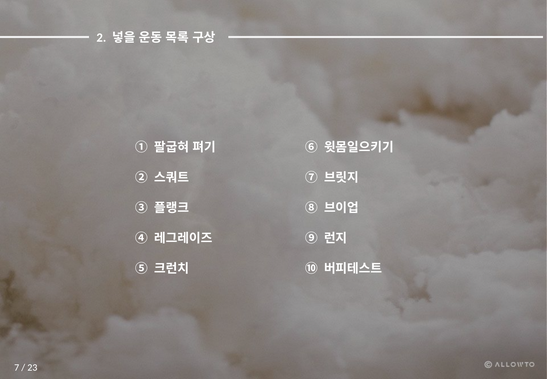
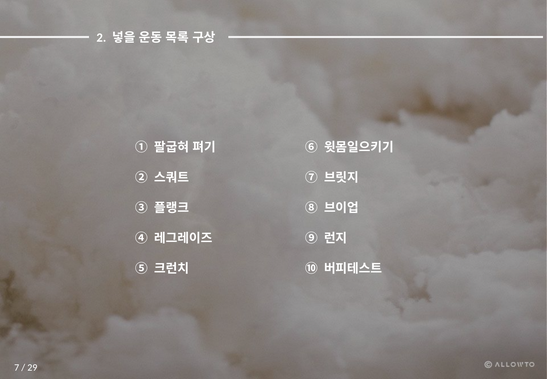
23: 23 -> 29 (32, 367)
